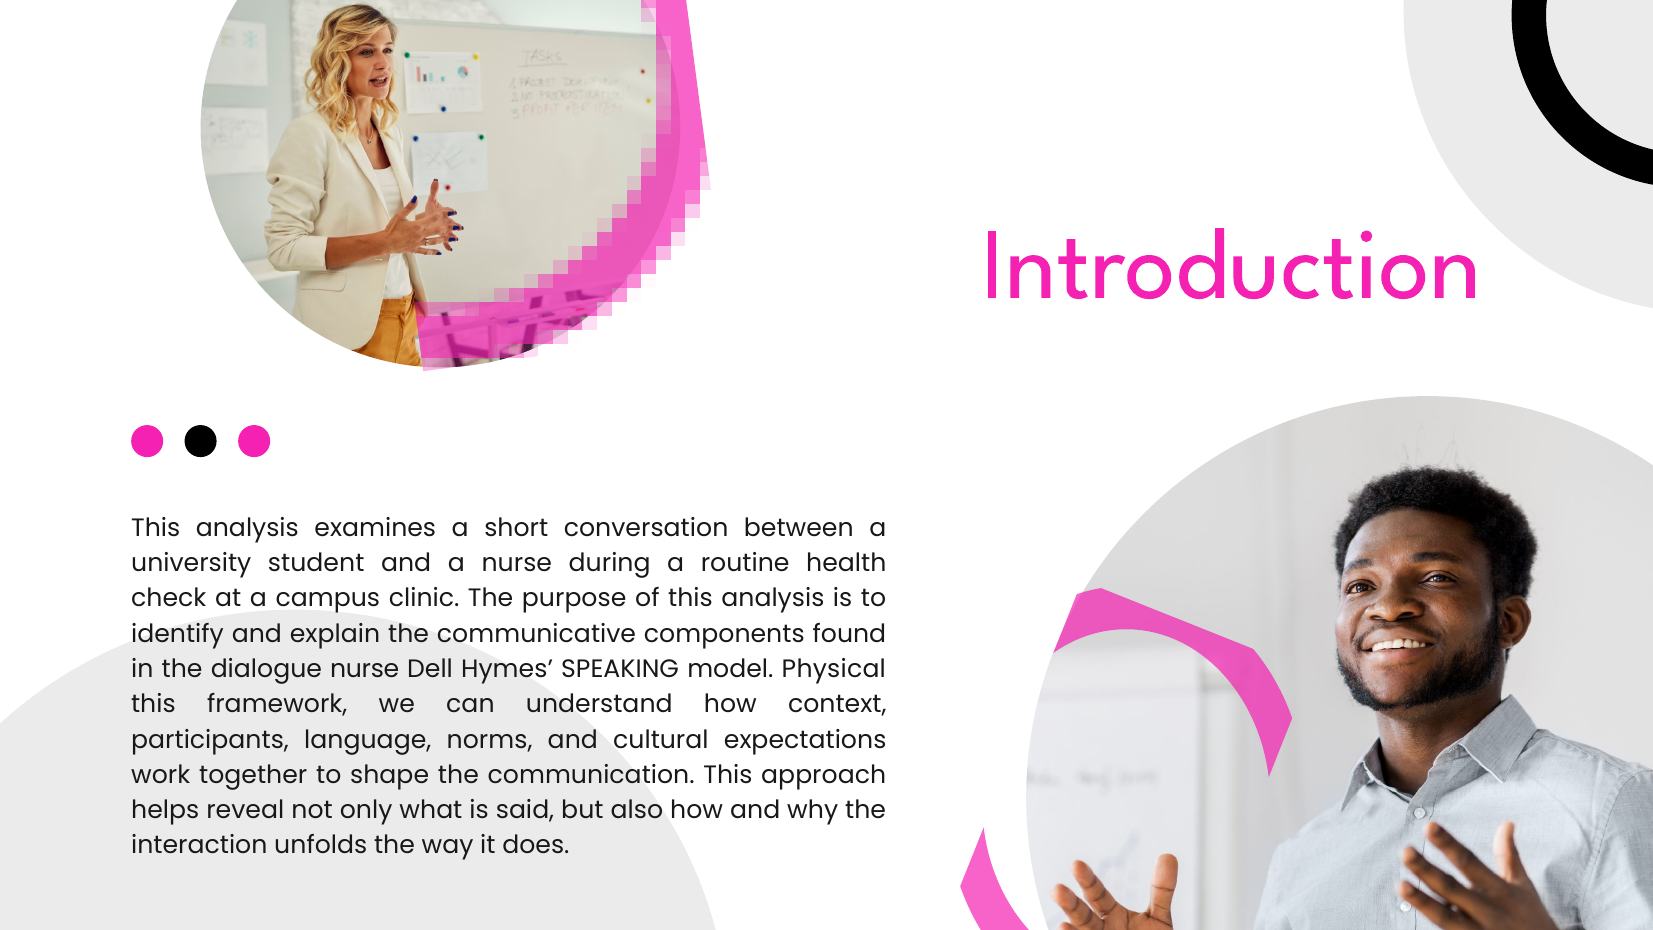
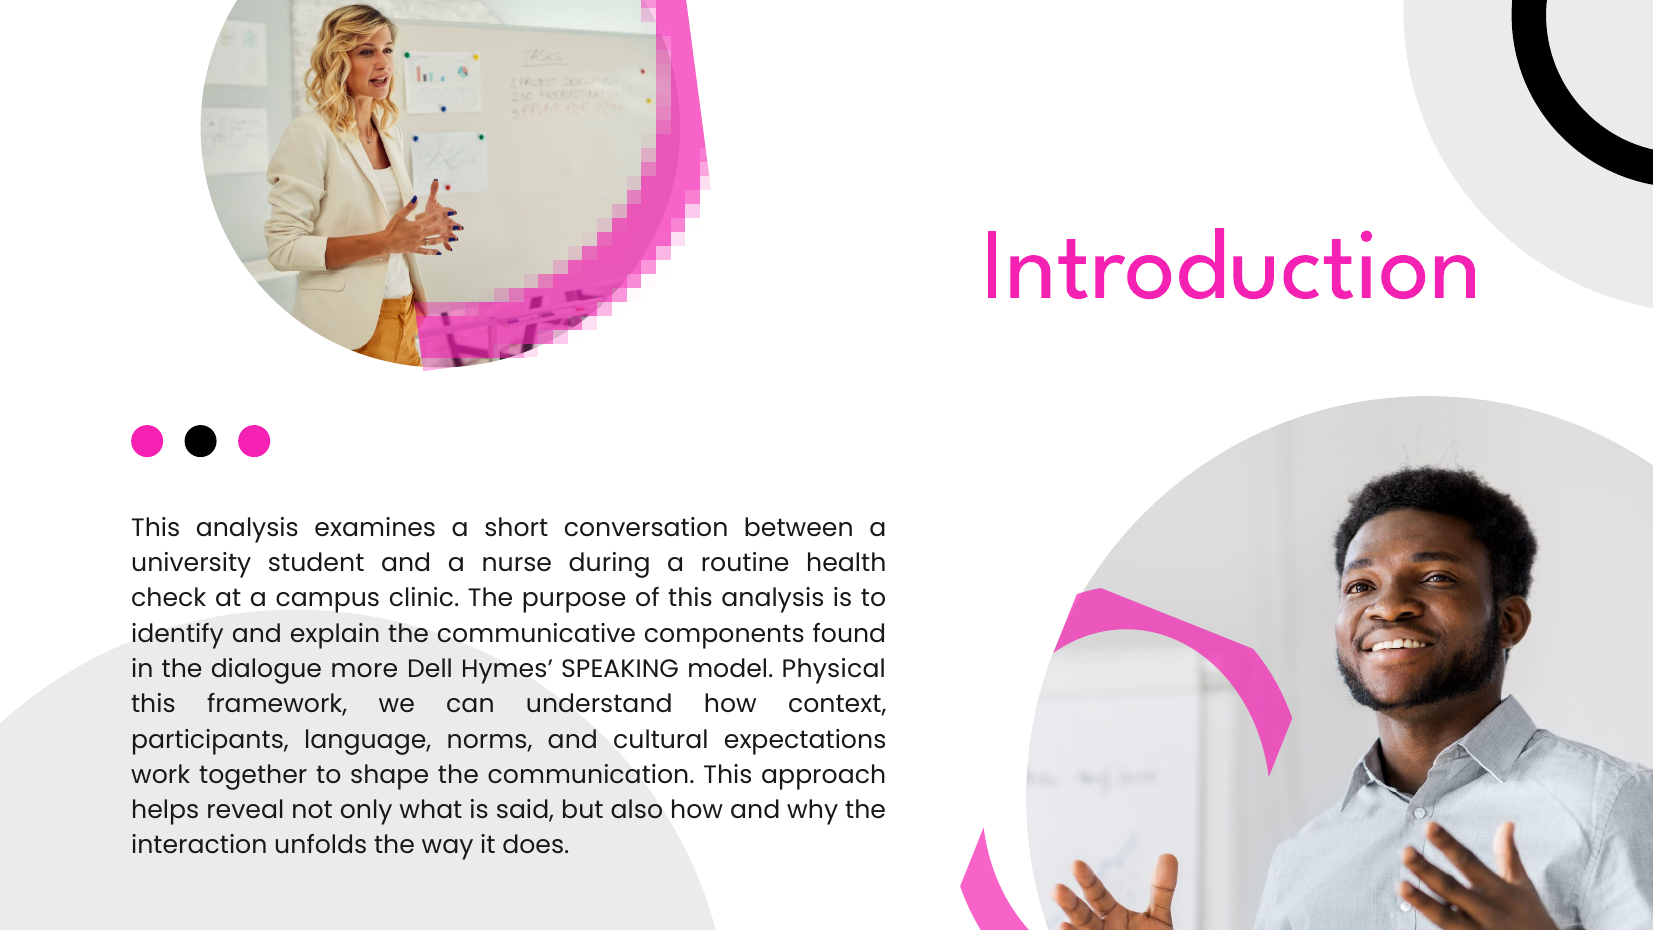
dialogue nurse: nurse -> more (364, 669)
